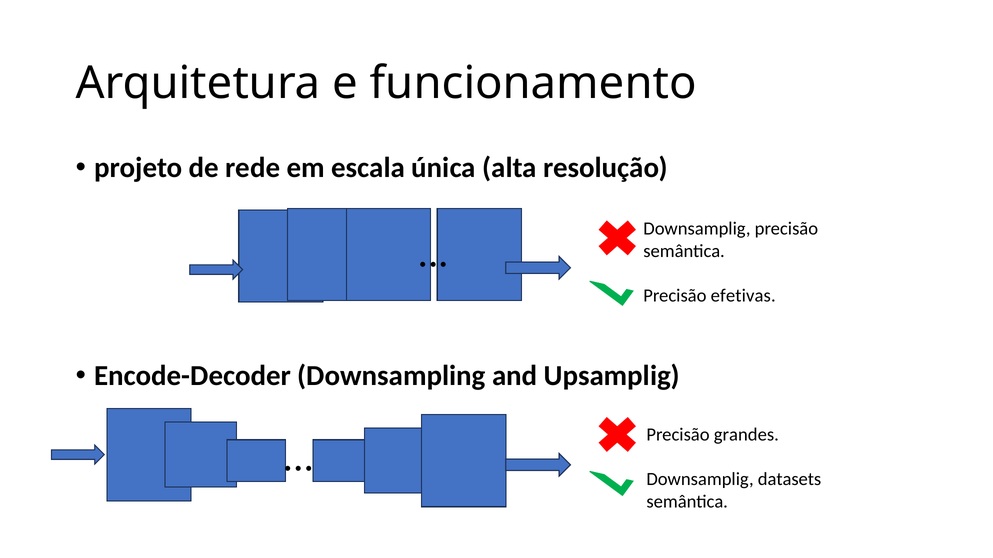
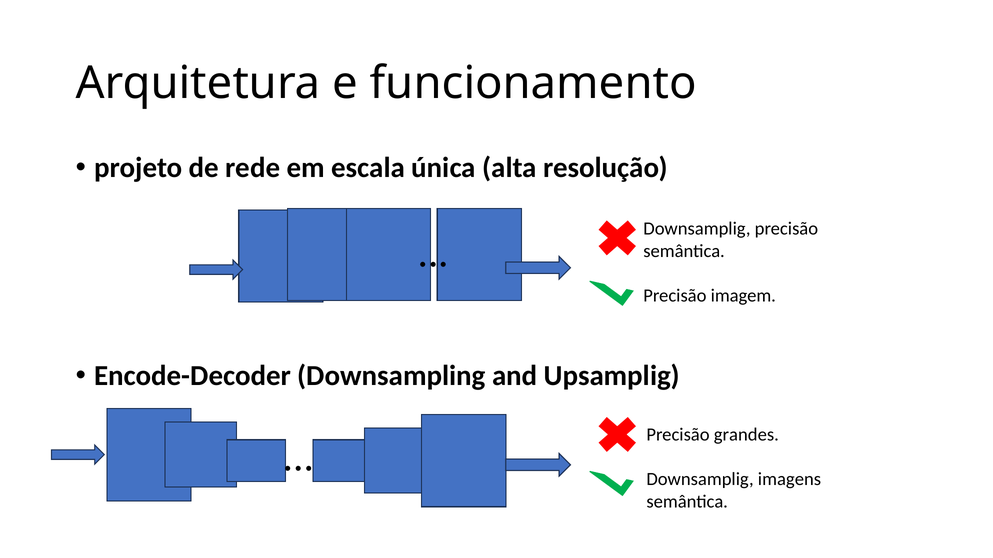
efetivas: efetivas -> imagem (743, 296)
datasets: datasets -> imagens (789, 480)
